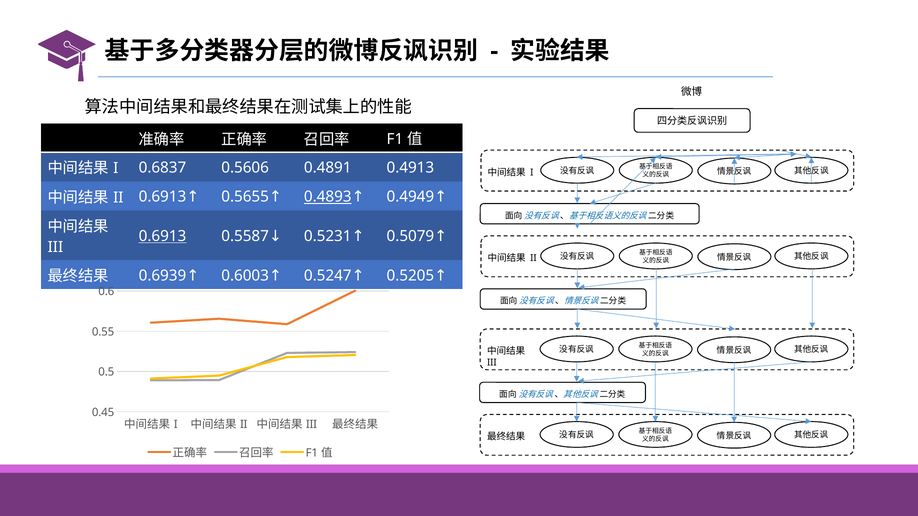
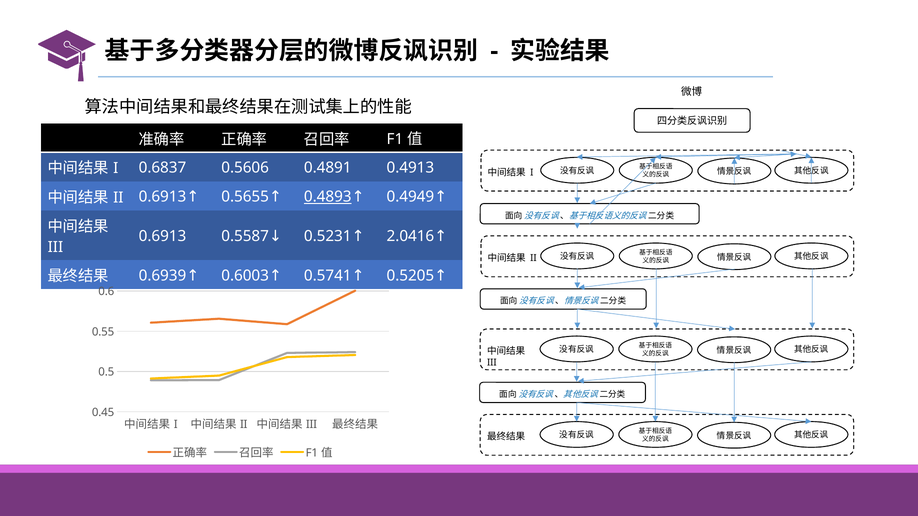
0.6913 underline: present -> none (162, 236)
0.5079: 0.5079 -> 2.0416 (410, 236)
0.5247: 0.5247 -> 0.5741 (328, 276)
